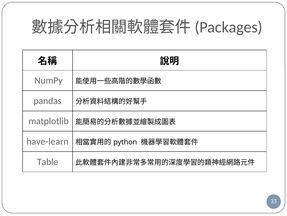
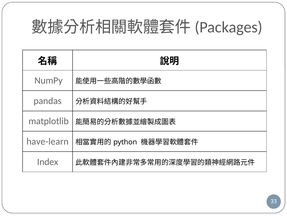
Table: Table -> Index (48, 161)
